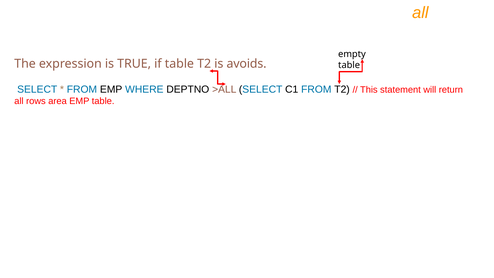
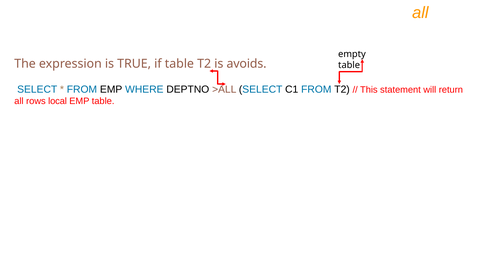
area: area -> local (58, 101)
